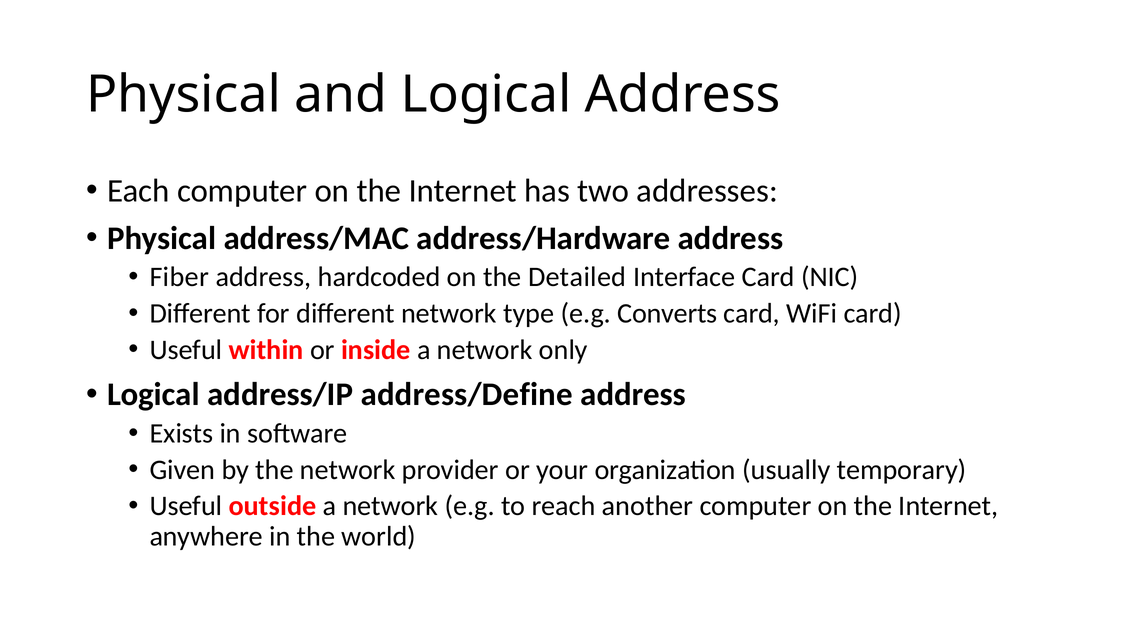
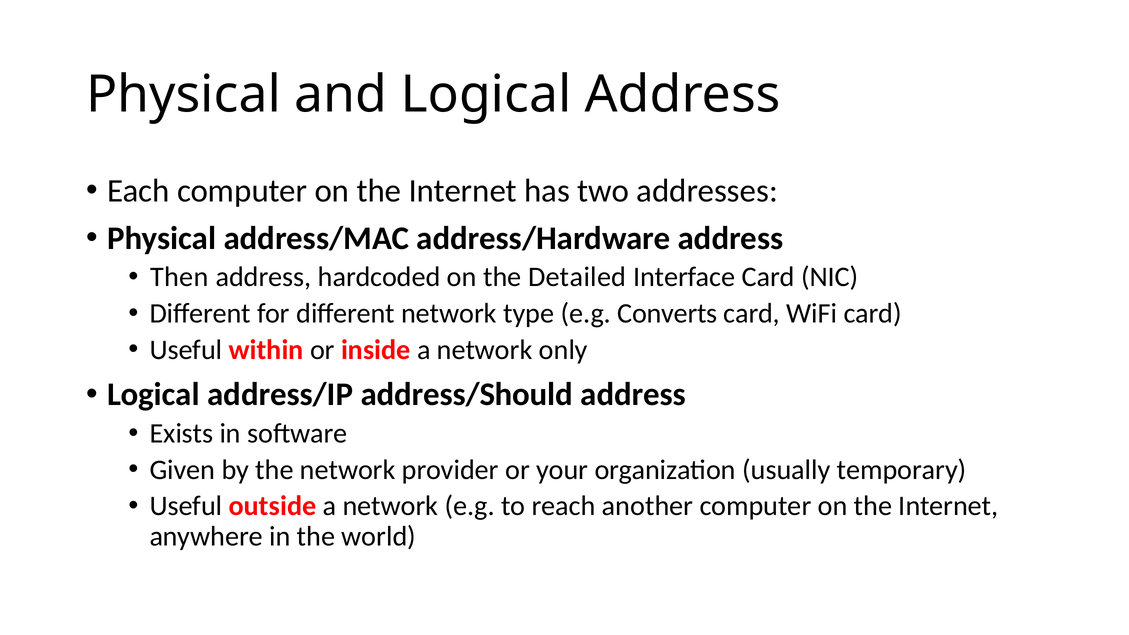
Fiber: Fiber -> Then (179, 277)
address/Define: address/Define -> address/Should (467, 395)
